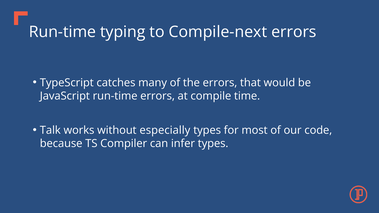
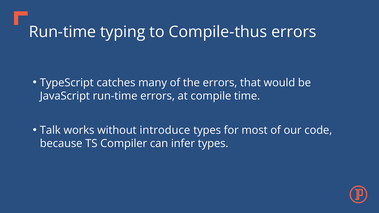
Compile-next: Compile-next -> Compile-thus (218, 32)
especially: especially -> introduce (165, 130)
